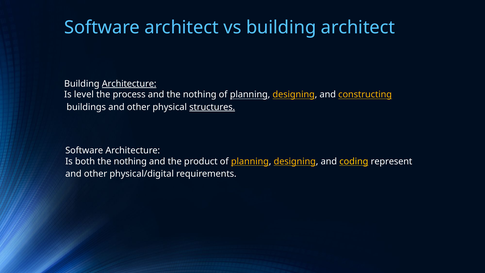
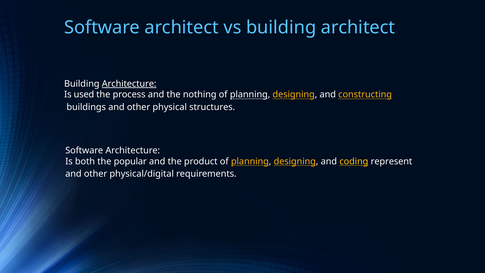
level: level -> used (84, 95)
structures underline: present -> none (212, 107)
both the nothing: nothing -> popular (130, 161)
